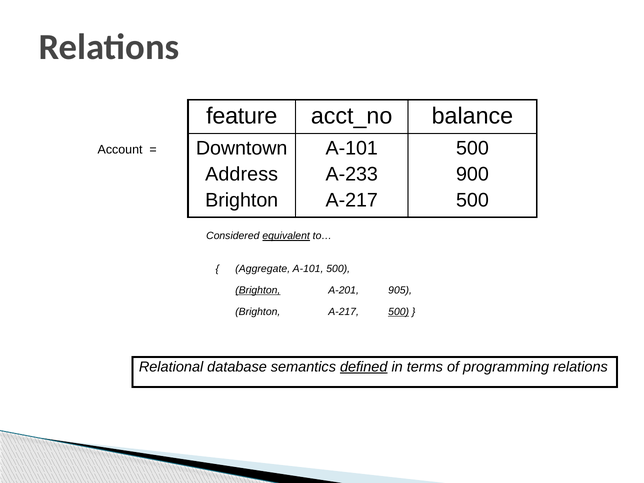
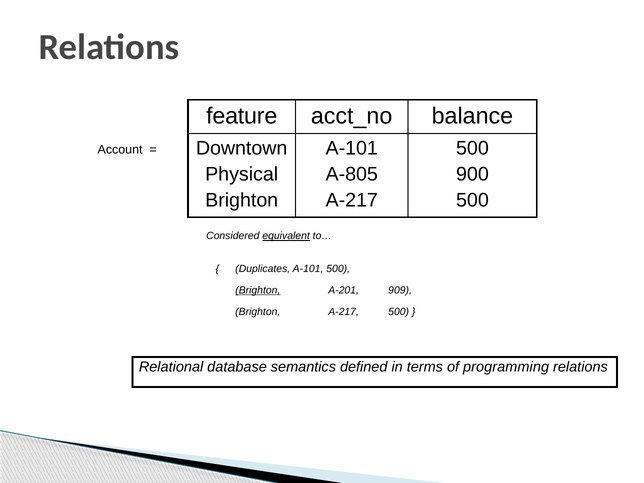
Address: Address -> Physical (242, 174)
A-233: A-233 -> A-805 (352, 174)
Aggregate: Aggregate -> Duplicates (263, 269)
905: 905 -> 909 (400, 290)
500 underline: present -> none (399, 312)
defined underline: present -> none (364, 367)
